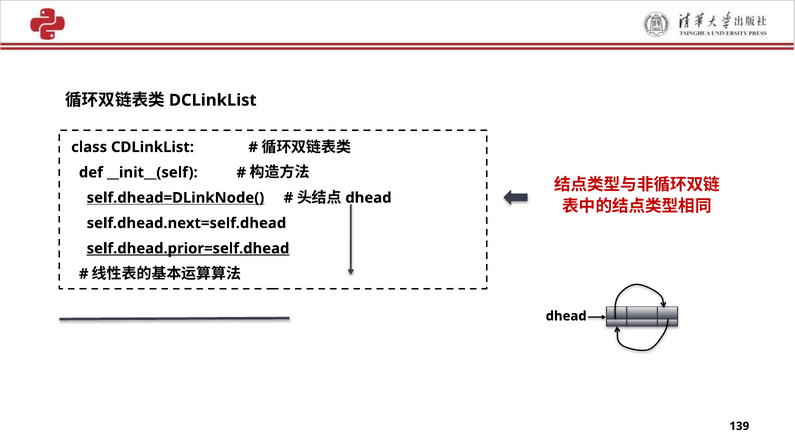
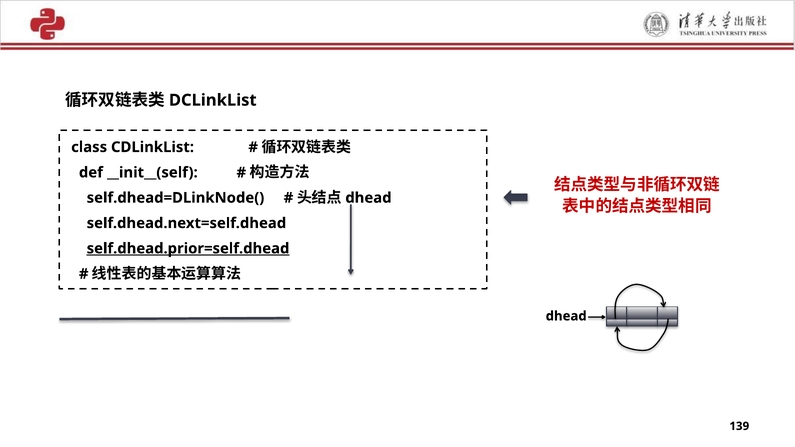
self.dhead=DLinkNode( underline: present -> none (175, 198)
